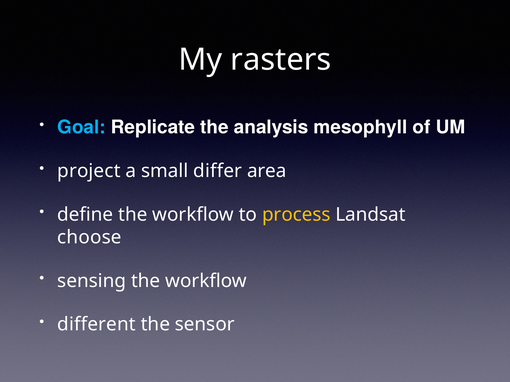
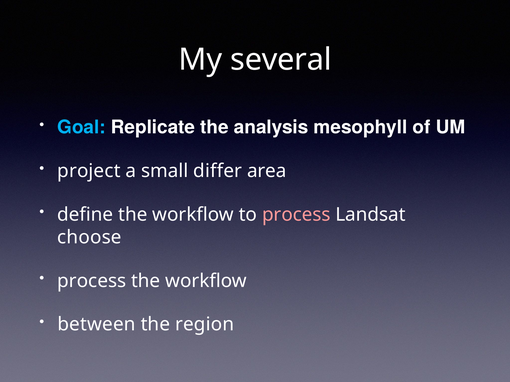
rasters: rasters -> several (281, 60)
process colour: yellow -> pink (296, 215)
sensing: sensing -> process (92, 281)
different: different -> between (96, 325)
sensor: sensor -> region (205, 325)
